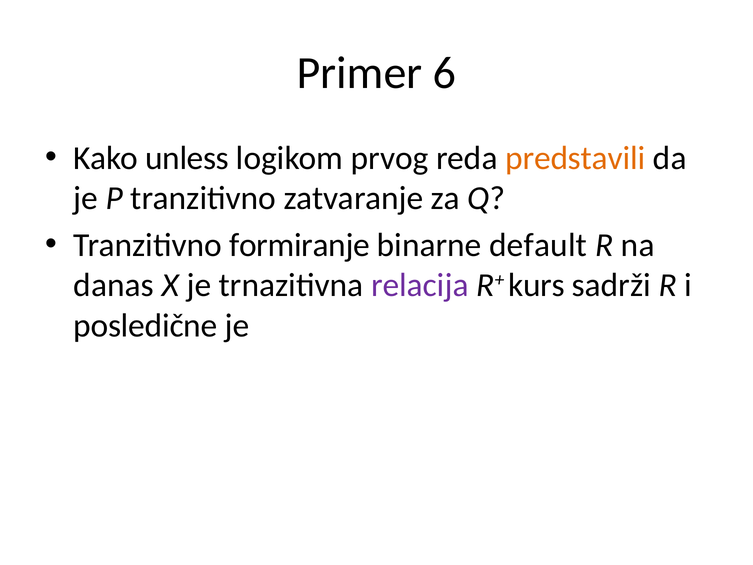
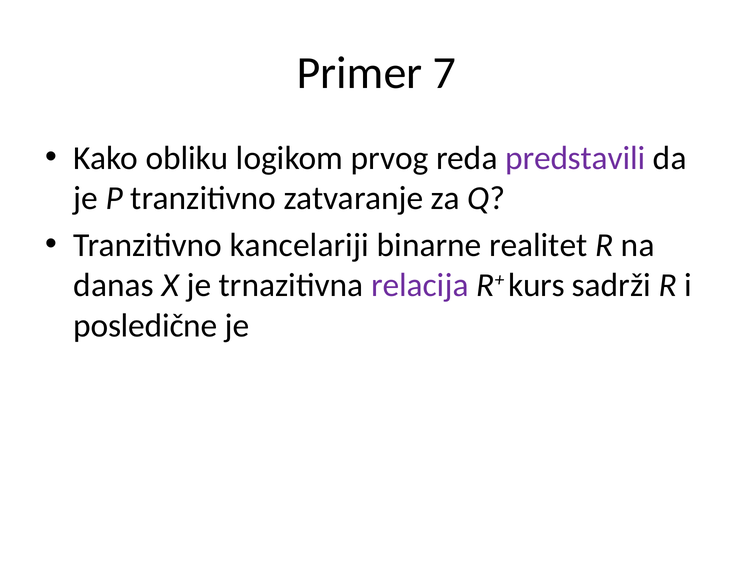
6: 6 -> 7 (444, 73)
unless: unless -> obliku (187, 158)
predstavili colour: orange -> purple (575, 158)
formiranje: formiranje -> kancelariji (299, 245)
default: default -> realitet (538, 245)
